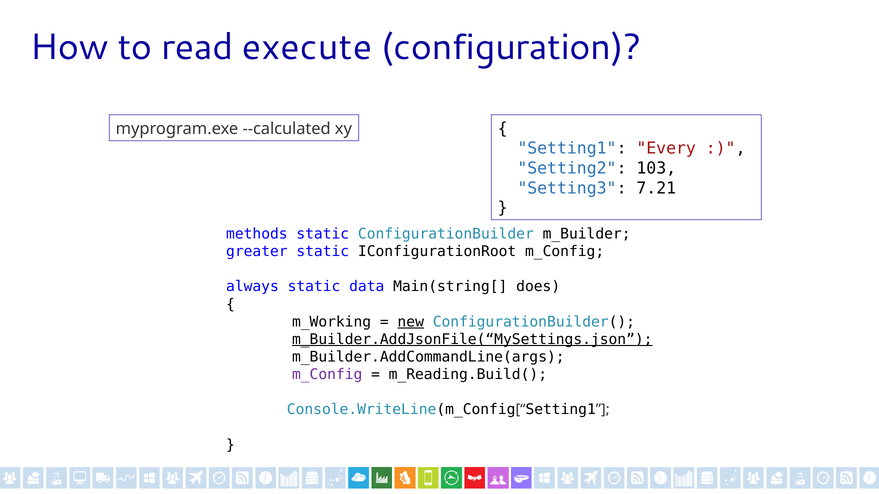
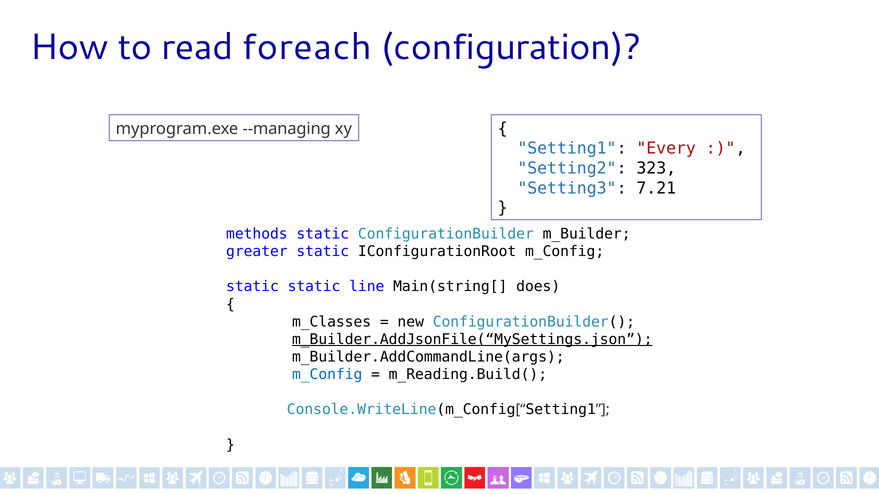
execute: execute -> foreach (307, 47)
--calculated: --calculated -> --managing (287, 129)
103: 103 -> 323 (656, 168)
always: always -> static (252, 287)
data: data -> line (367, 287)
m_Working: m_Working -> m_Classes (332, 322)
new underline: present -> none (411, 322)
m_Config colour: purple -> blue (327, 375)
